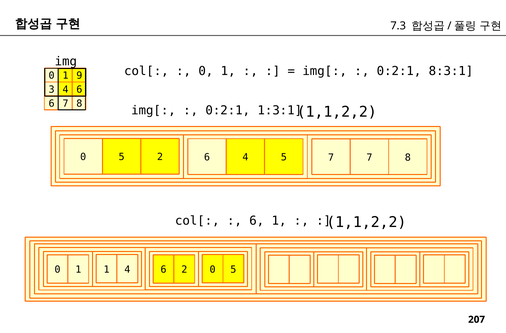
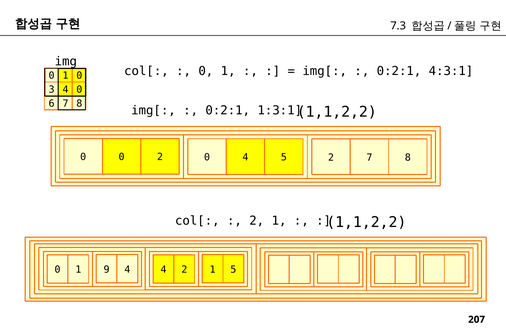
8:3:1: 8:3:1 -> 4:3:1 (451, 71)
1 9: 9 -> 0 (79, 76)
3 4 6: 6 -> 0 (79, 89)
5: 5 -> 0 (122, 157)
2 6: 6 -> 0 (207, 157)
5 7: 7 -> 2 (331, 157)
6: 6 -> 2 (257, 220)
1 1: 1 -> 9 (107, 269)
6: 6 -> 4 (164, 269)
0: 0 -> 1 (213, 269)
